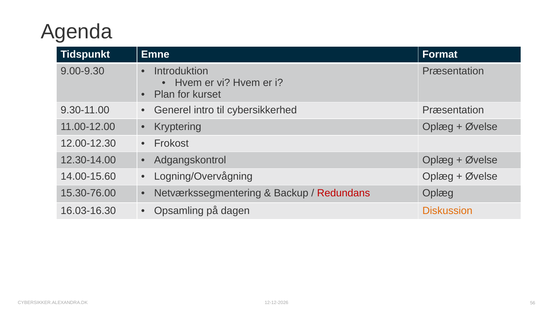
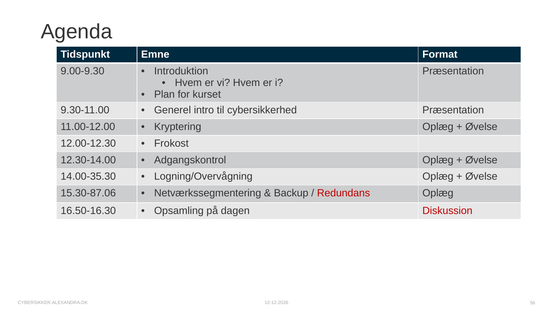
14.00-15.60: 14.00-15.60 -> 14.00-35.30 (88, 177)
15.30-76.00: 15.30-76.00 -> 15.30-87.06 (88, 193)
16.03-16.30: 16.03-16.30 -> 16.50-16.30 (88, 211)
Diskussion colour: orange -> red (447, 211)
